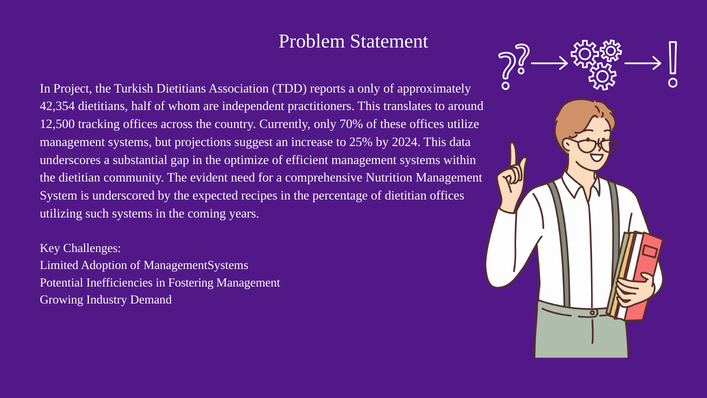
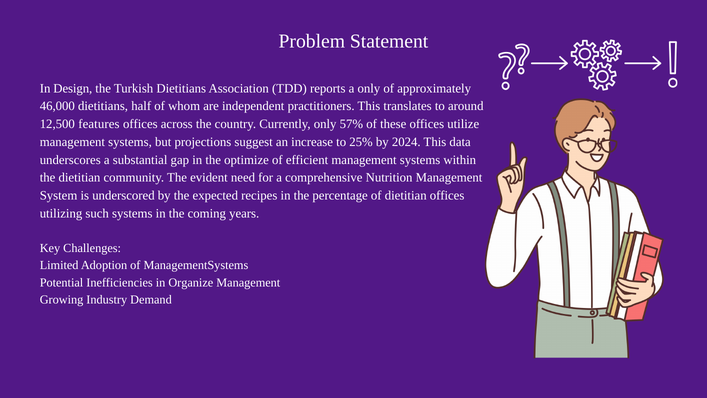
Project: Project -> Design (73, 88)
42,354: 42,354 -> 46,000 (57, 106)
tracking: tracking -> features (99, 124)
70%: 70% -> 57% (351, 124)
Fostering: Fostering -> Organize (191, 282)
